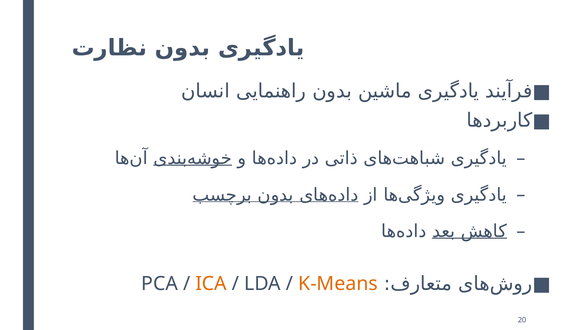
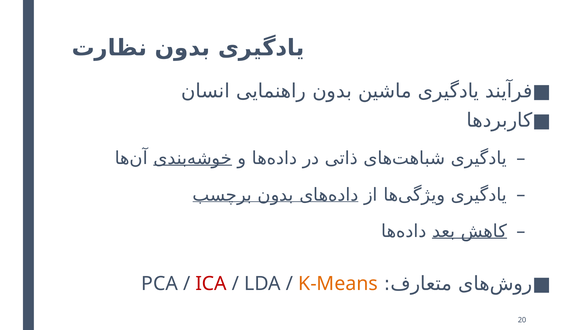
ICA colour: orange -> red (211, 284)
